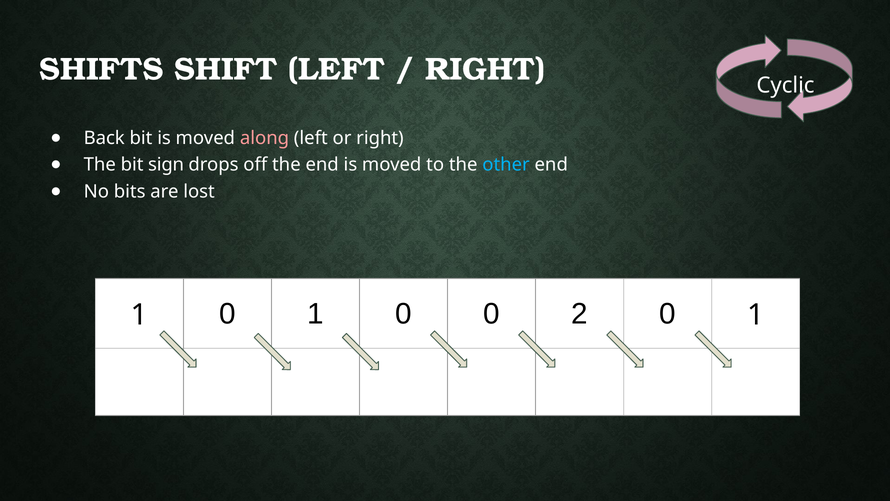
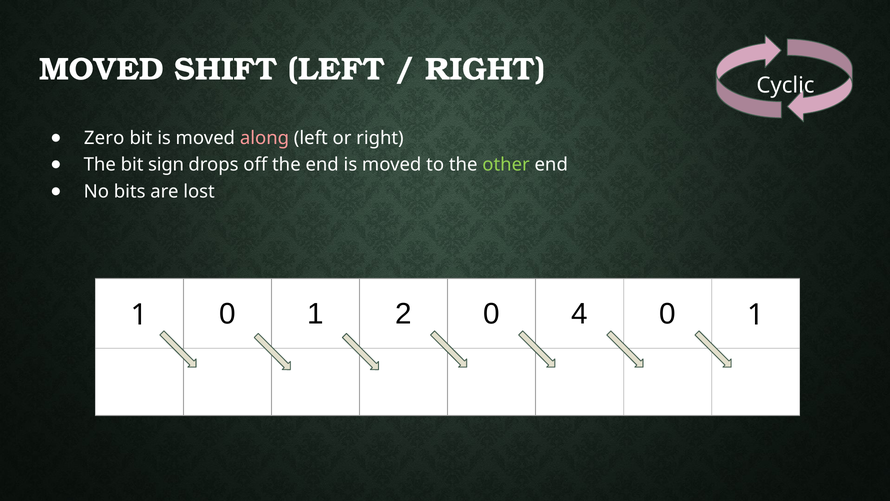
SHIFTS: SHIFTS -> MOVED (101, 69)
Back: Back -> Zero (104, 138)
other colour: light blue -> light green (506, 165)
0 1 0: 0 -> 2 (404, 314)
2: 2 -> 4 (580, 314)
